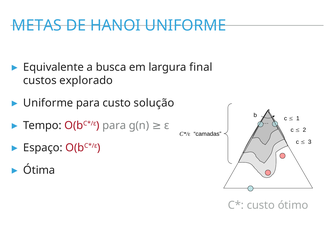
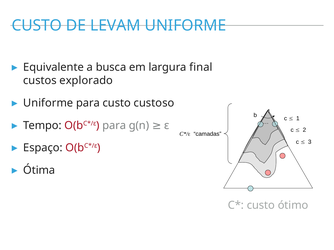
METAS: METAS -> CUSTO (37, 25)
HANOI: HANOI -> LEVAM (115, 25)
solução: solução -> custoso (154, 103)
